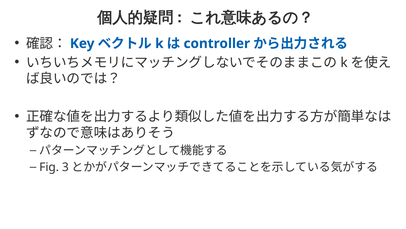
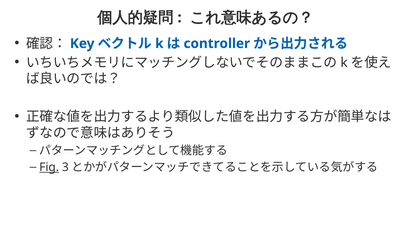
Fig underline: none -> present (49, 167)
